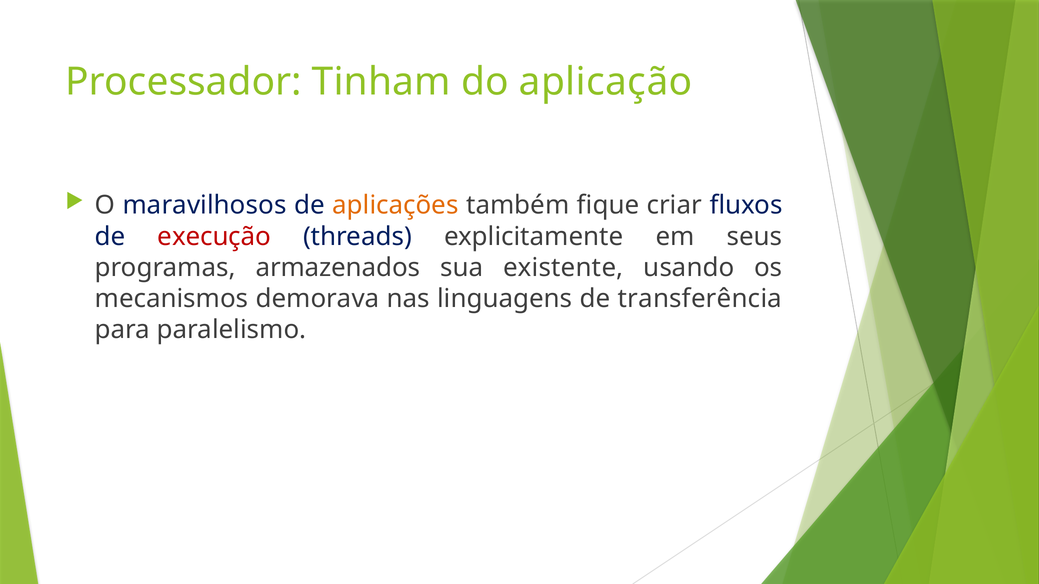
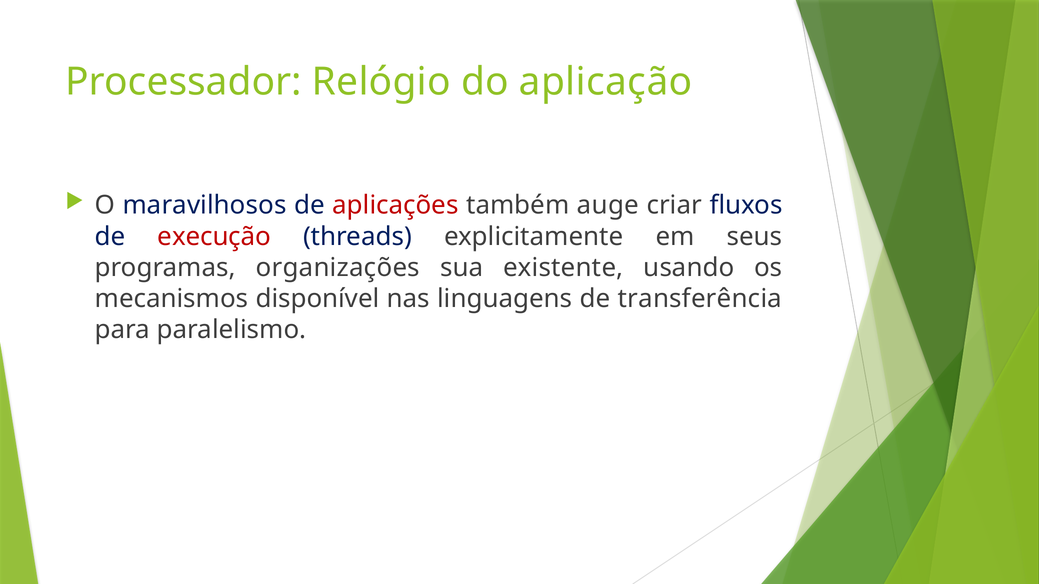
Tinham: Tinham -> Relógio (381, 82)
aplicações colour: orange -> red (395, 205)
fique: fique -> auge (608, 205)
armazenados: armazenados -> organizações (338, 268)
demorava: demorava -> disponível (318, 299)
